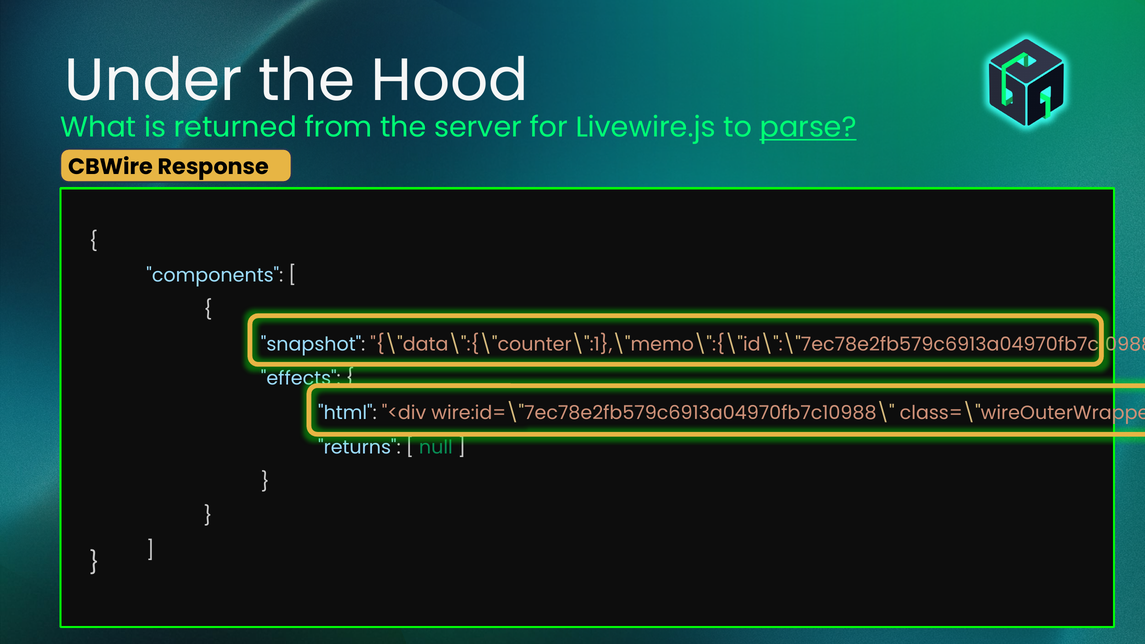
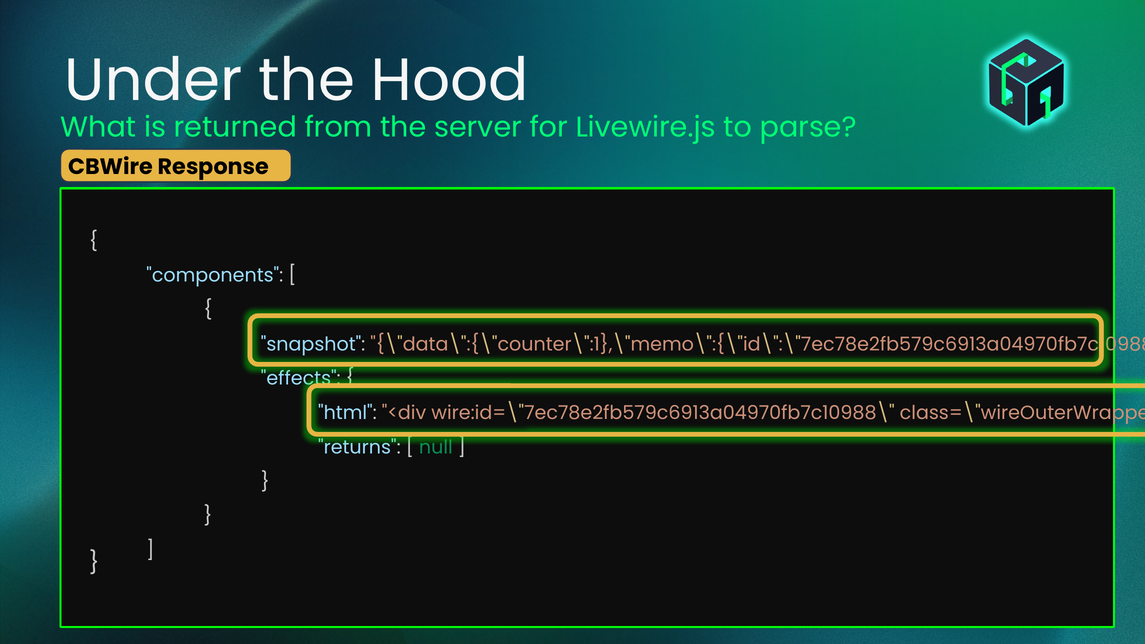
parse underline: present -> none (808, 127)
